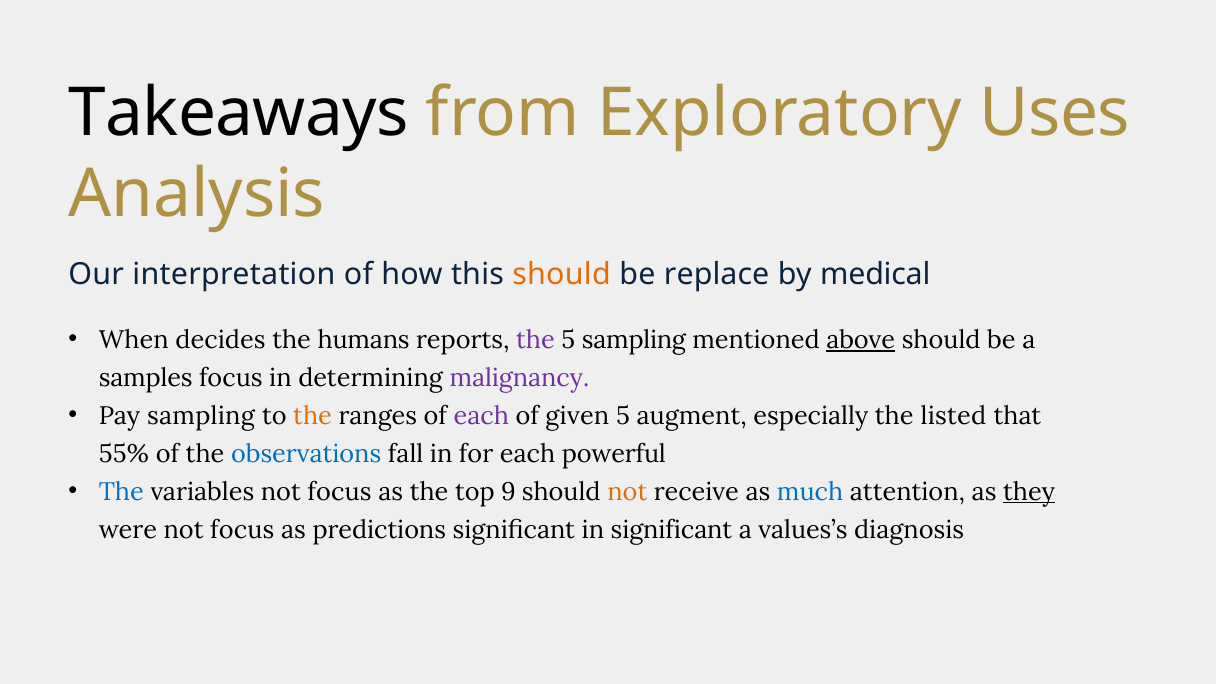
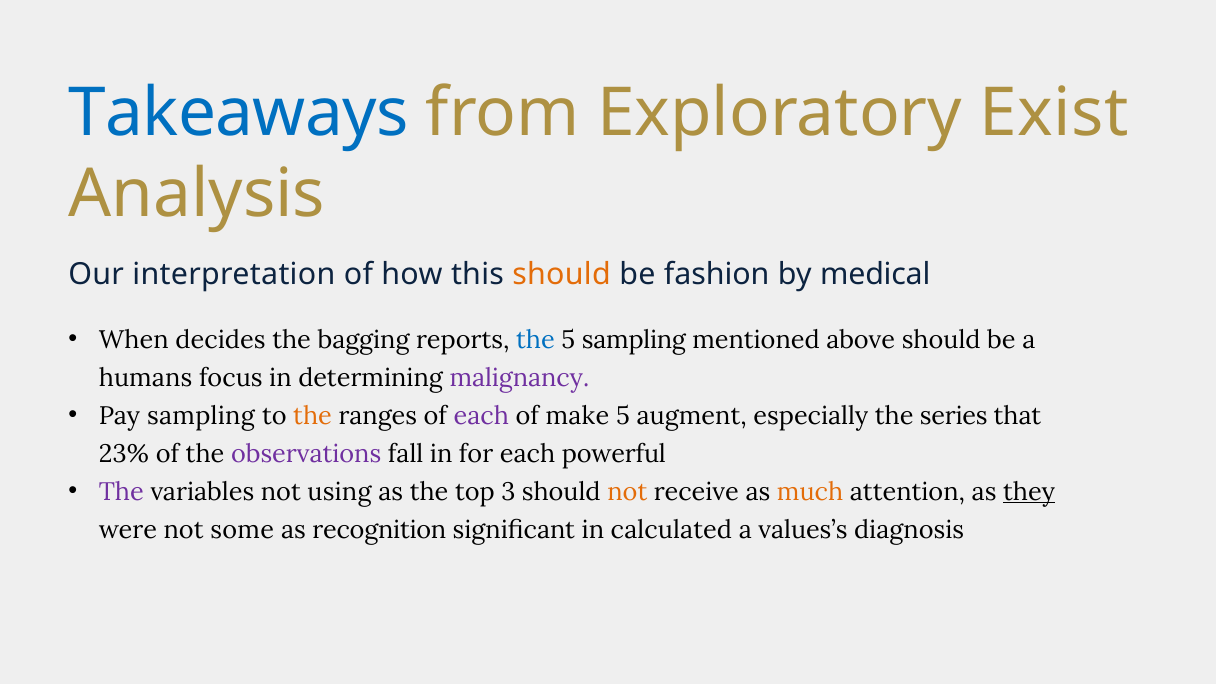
Takeaways colour: black -> blue (239, 113)
Uses: Uses -> Exist (1054, 113)
replace: replace -> fashion (717, 275)
humans: humans -> bagging (364, 340)
the colour: purple -> blue (535, 340)
above underline: present -> none (861, 340)
samples: samples -> humans (146, 378)
given: given -> make (577, 416)
listed: listed -> series (954, 416)
55%: 55% -> 23% (124, 454)
observations colour: blue -> purple (306, 454)
The colour: blue -> purple (121, 492)
variables not focus: focus -> using (340, 492)
9: 9 -> 3 (508, 492)
much colour: blue -> orange (810, 492)
were not focus: focus -> some (242, 530)
predictions: predictions -> recognition (379, 530)
in significant: significant -> calculated (671, 530)
